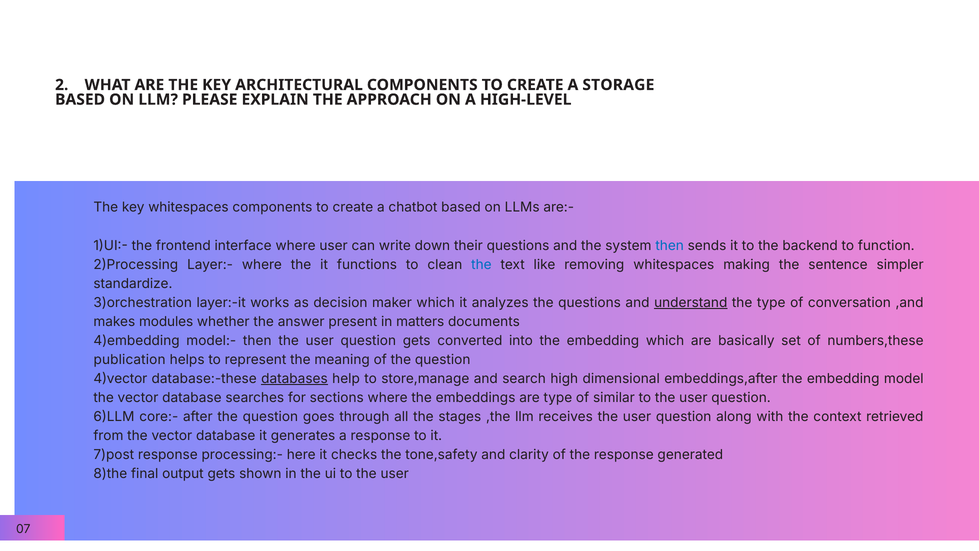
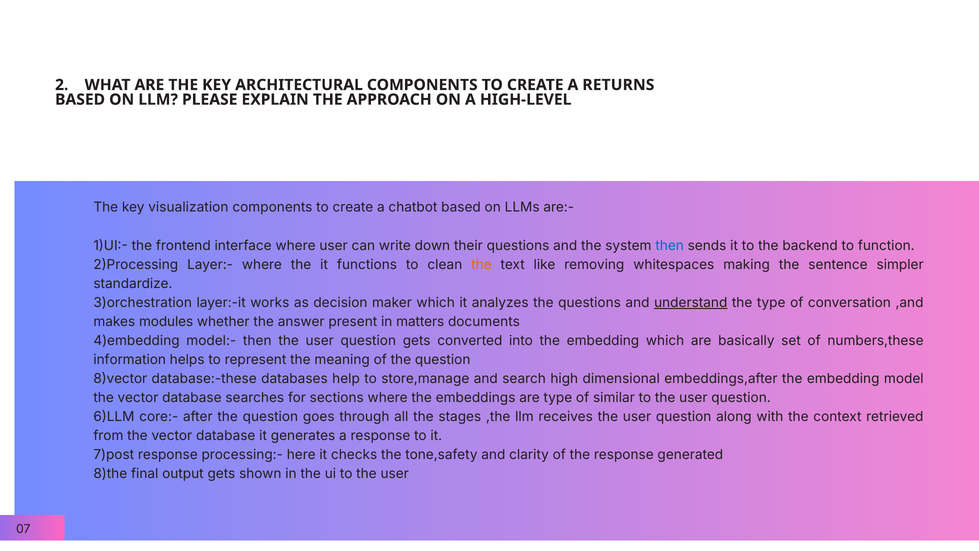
STORAGE: STORAGE -> RETURNS (618, 85)
key whitespaces: whitespaces -> visualization (188, 207)
the colour: blue -> orange (481, 264)
publication: publication -> information (130, 360)
4)vector: 4)vector -> 8)vector (120, 379)
databases underline: present -> none (294, 379)
